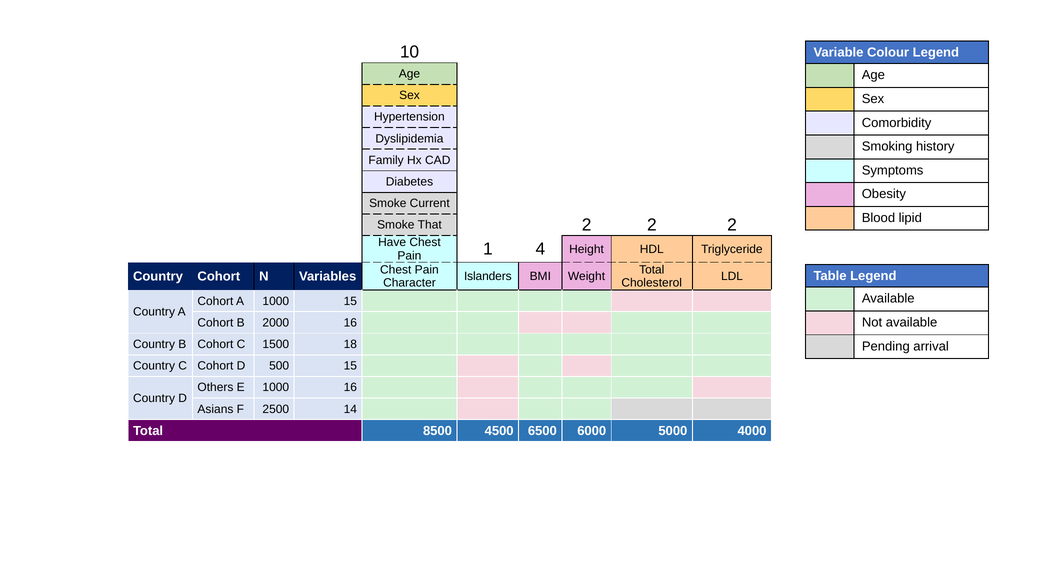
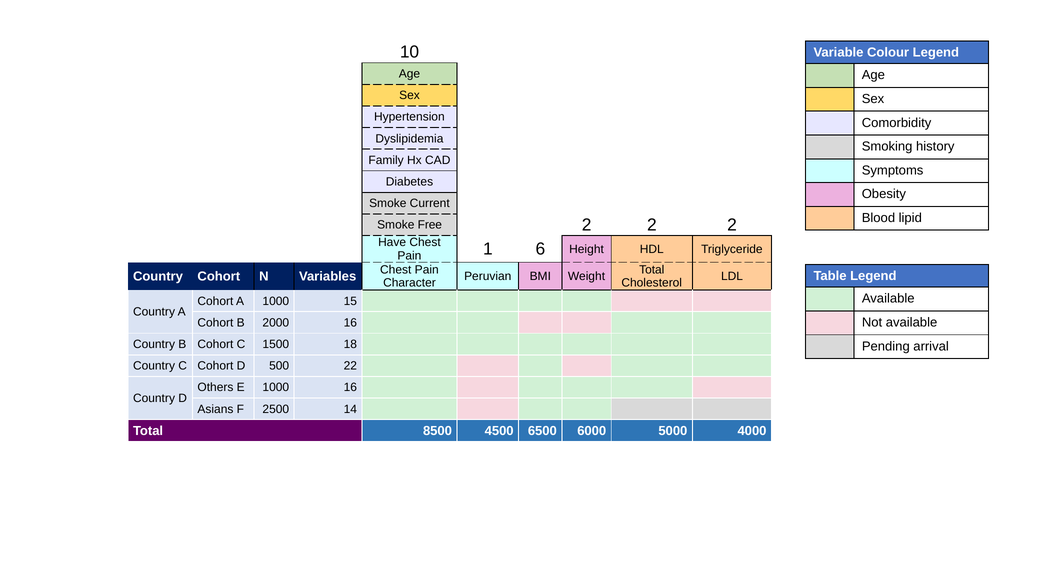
That: That -> Free (430, 225)
4: 4 -> 6 (540, 249)
Islanders: Islanders -> Peruvian (488, 276)
500 15: 15 -> 22 (350, 366)
